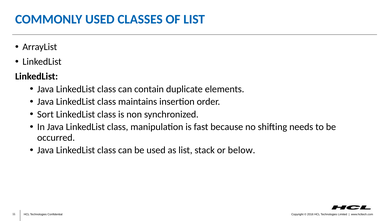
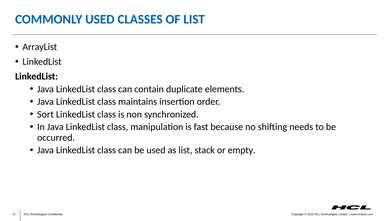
below: below -> empty (242, 150)
